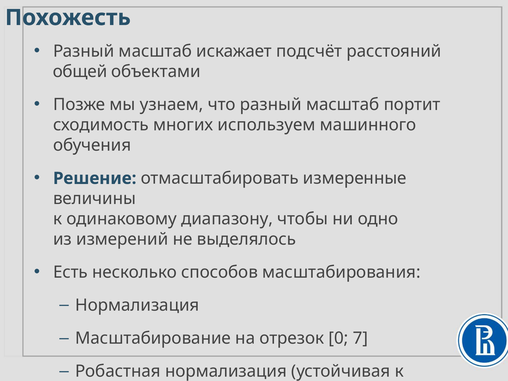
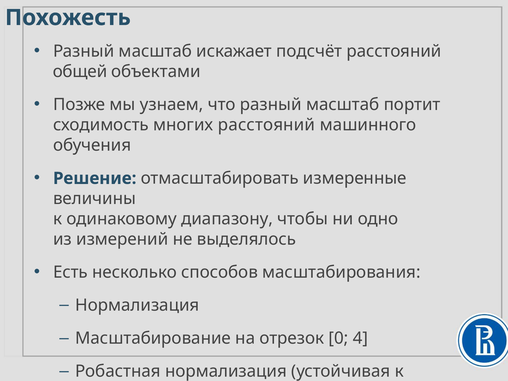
многих используем: используем -> расстояний (267, 125)
7: 7 -> 4 (360, 338)
